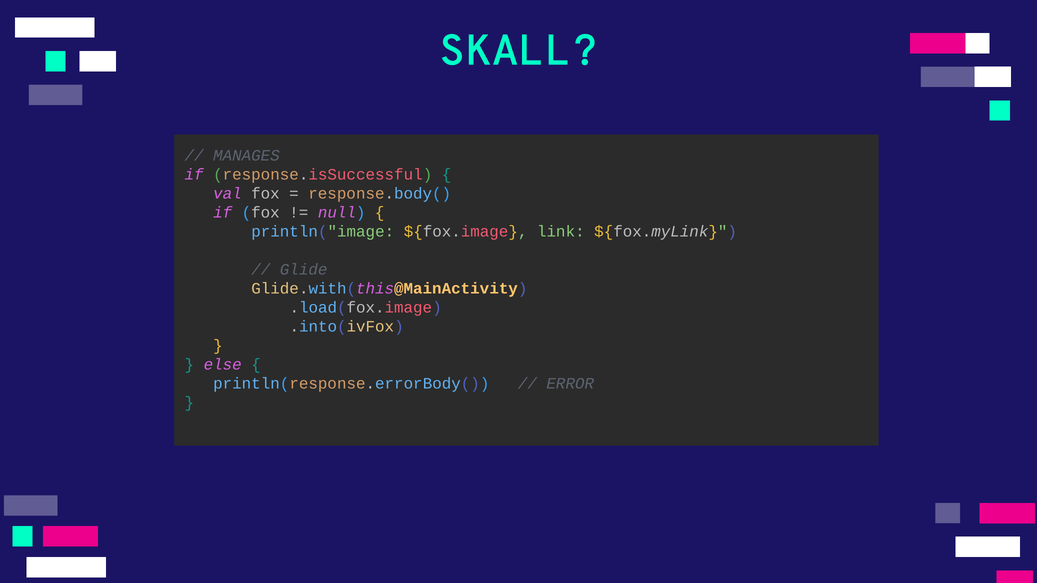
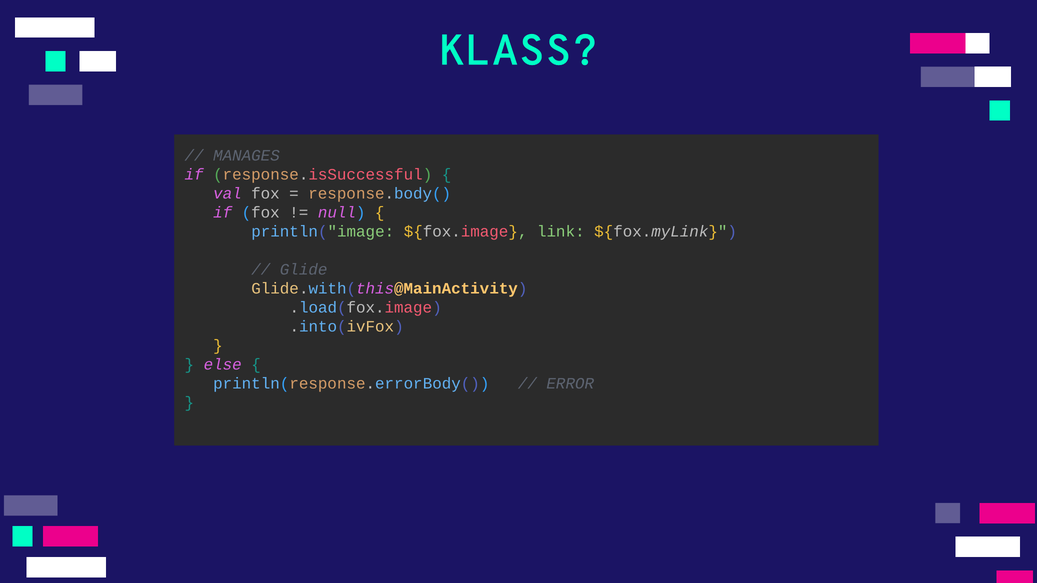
SKALL: SKALL -> KLASS (518, 50)
